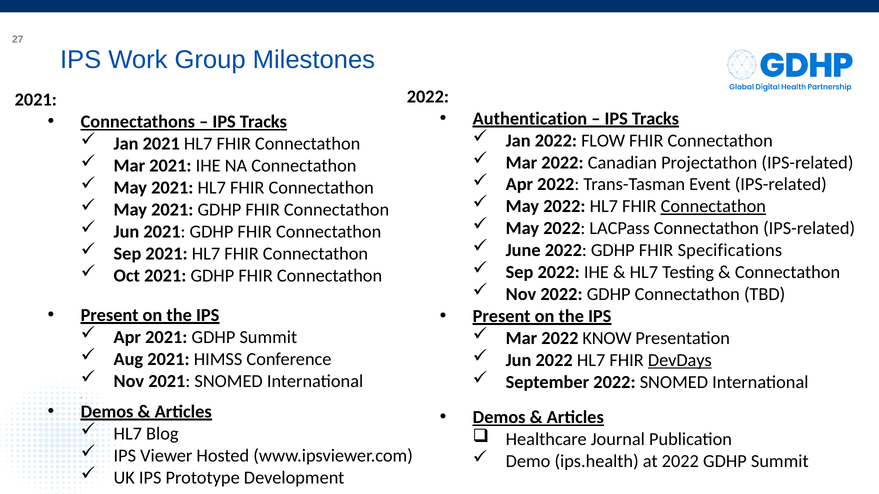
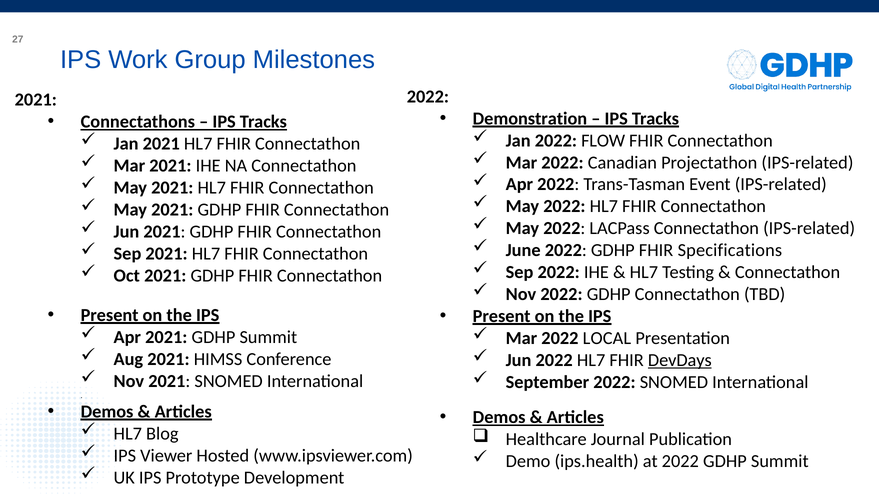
Authentication: Authentication -> Demonstration (530, 119)
Connectathon underline: present -> none (713, 207)
KNOW: KNOW -> LOCAL (607, 338)
